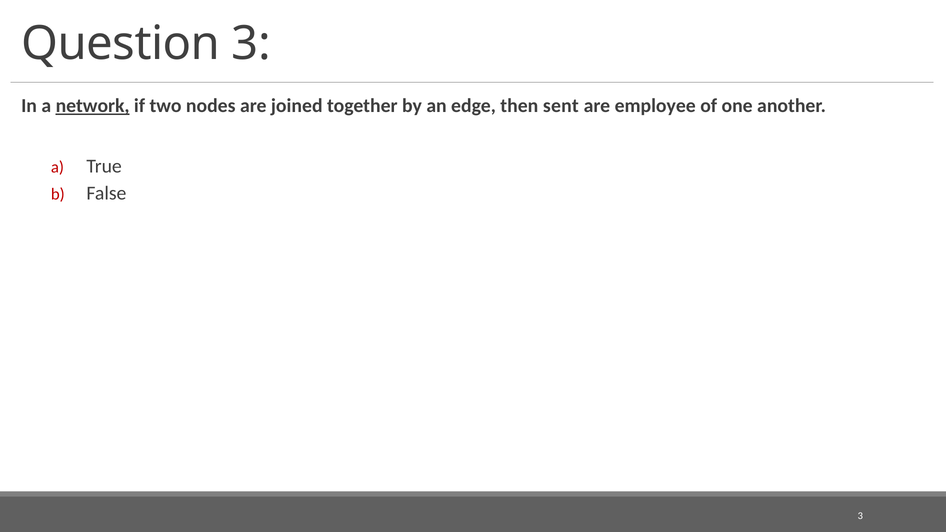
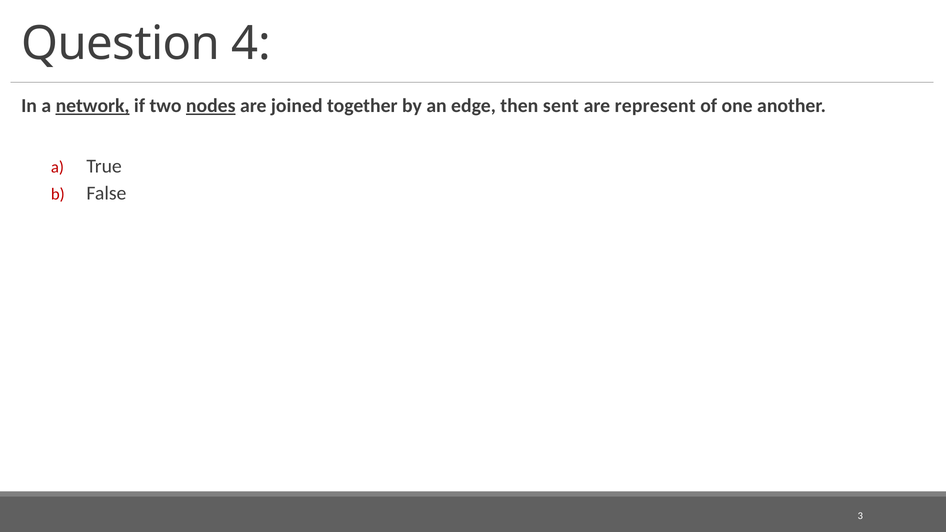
Question 3: 3 -> 4 (251, 44)
nodes underline: none -> present (211, 106)
employee: employee -> represent (655, 106)
